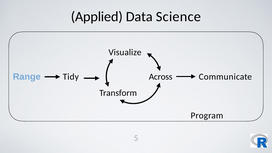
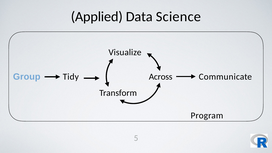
Range: Range -> Group (27, 77)
